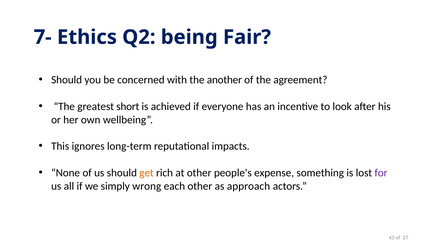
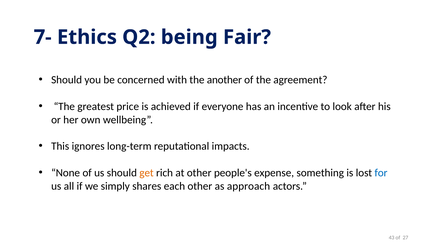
short: short -> price (128, 106)
for colour: purple -> blue (381, 173)
wrong: wrong -> shares (147, 186)
